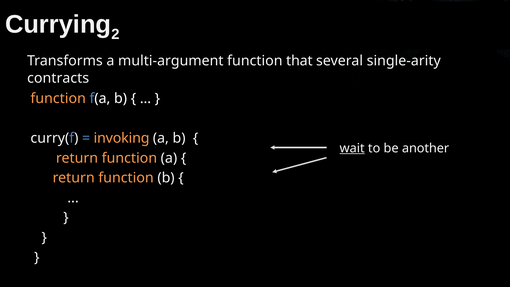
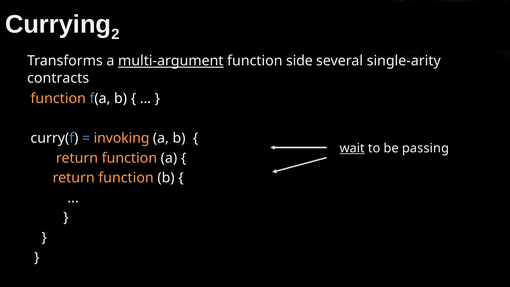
multi-argument underline: none -> present (171, 61)
that: that -> side (299, 61)
another: another -> passing (425, 148)
